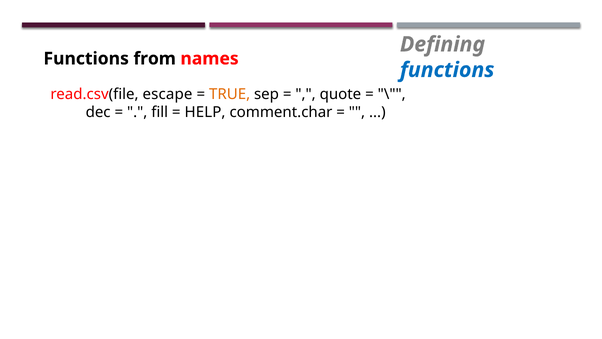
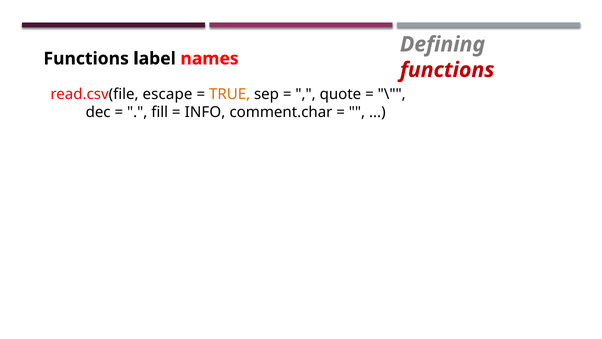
from: from -> label (155, 59)
functions colour: blue -> red (447, 70)
HELP: HELP -> INFO (205, 112)
